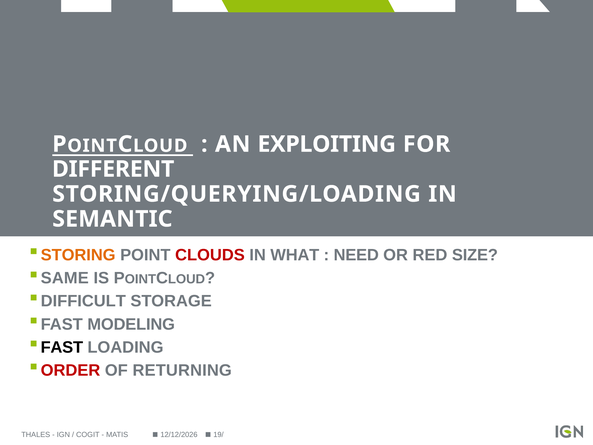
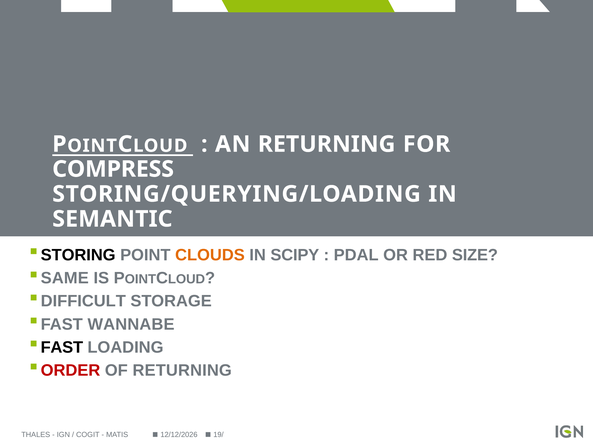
AN EXPLOITING: EXPLOITING -> RETURNING (327, 144)
DIFFERENT: DIFFERENT -> COMPRESS (113, 169)
STORING colour: orange -> black (78, 255)
CLOUDS colour: red -> orange (210, 255)
WHAT: WHAT -> SCIPY (295, 255)
NEED: NEED -> PDAL (356, 255)
MODELING: MODELING -> WANNABE (131, 324)
